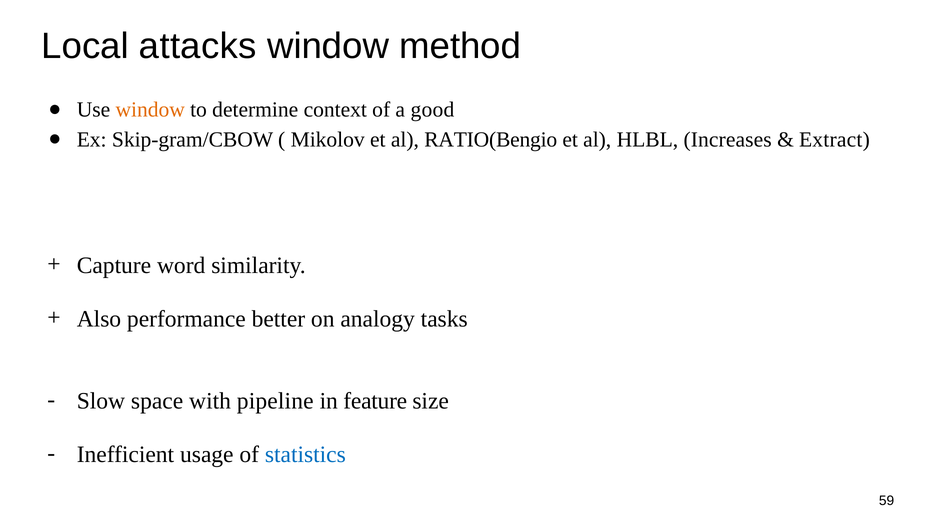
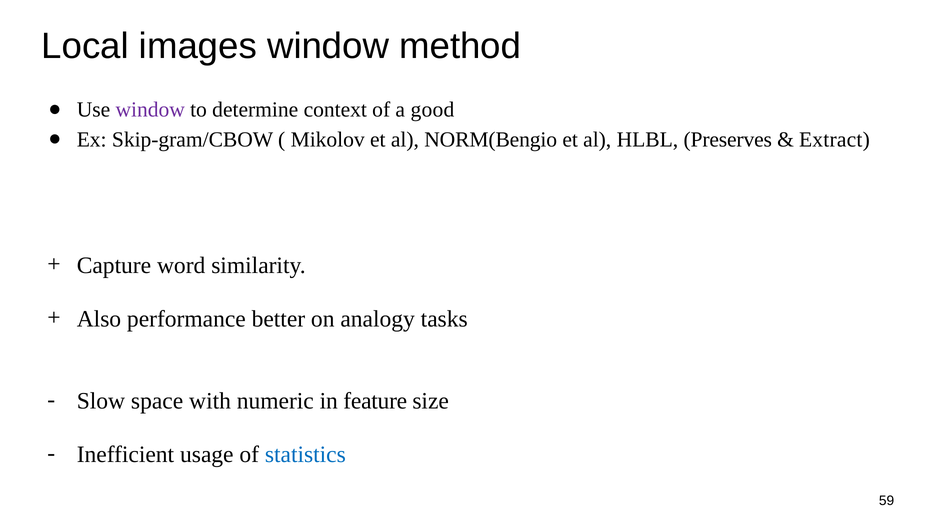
attacks: attacks -> images (198, 46)
window colour: orange -> purple (150, 110)
RATIO(Bengio: RATIO(Bengio -> NORM(Bengio (491, 140)
Increases: Increases -> Preserves (728, 140)
pipeline: pipeline -> numeric (275, 401)
